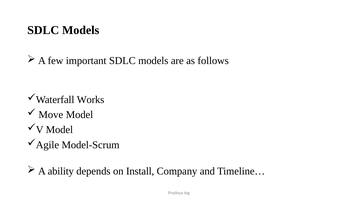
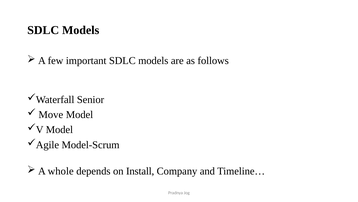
Works: Works -> Senior (91, 99)
ability: ability -> whole (61, 171)
